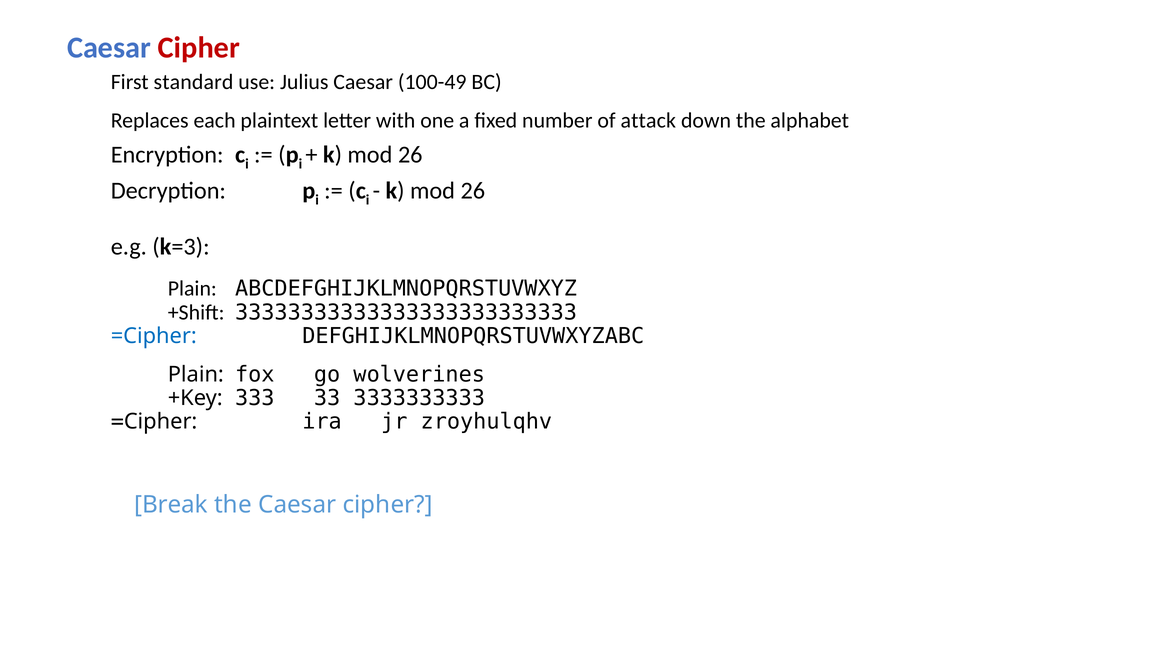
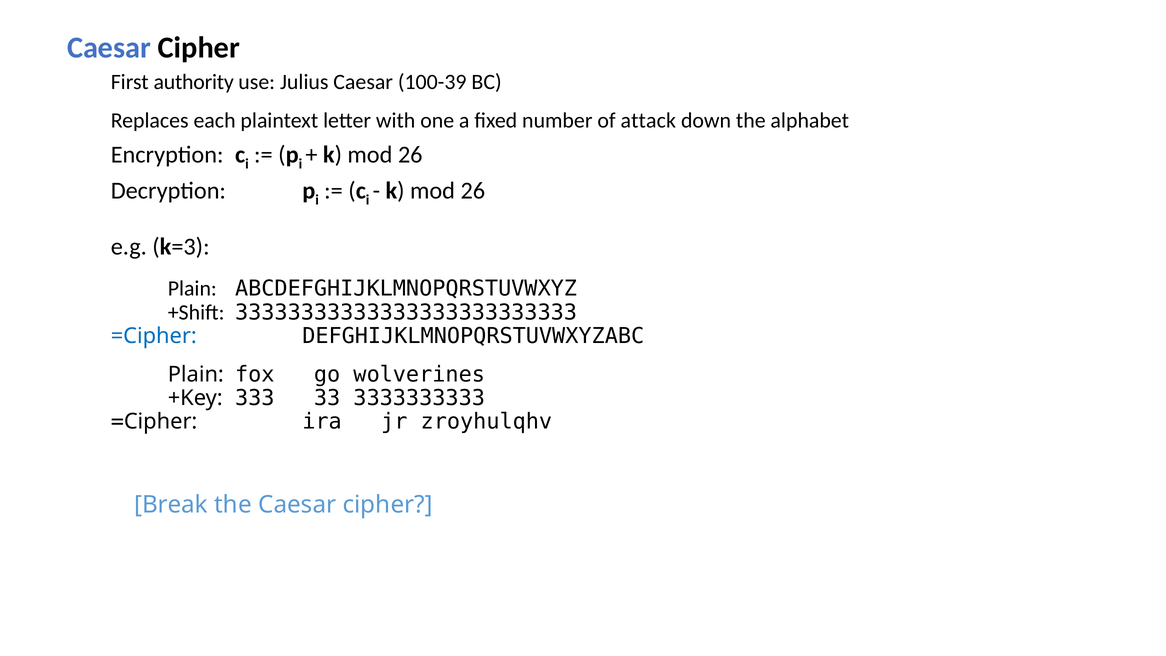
Cipher colour: red -> black (199, 48)
standard: standard -> authority (194, 82)
100-49: 100-49 -> 100-39 (432, 82)
